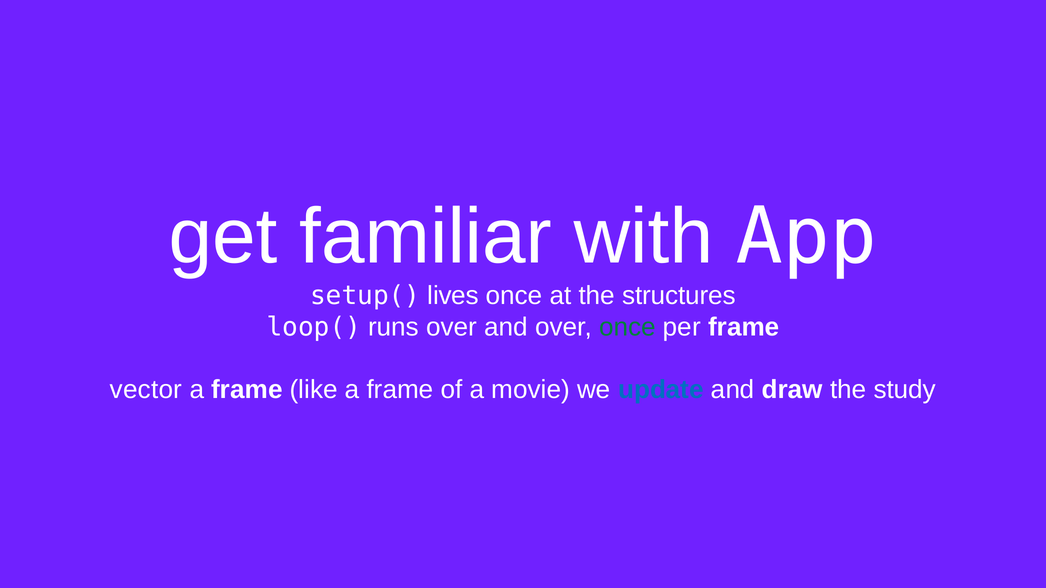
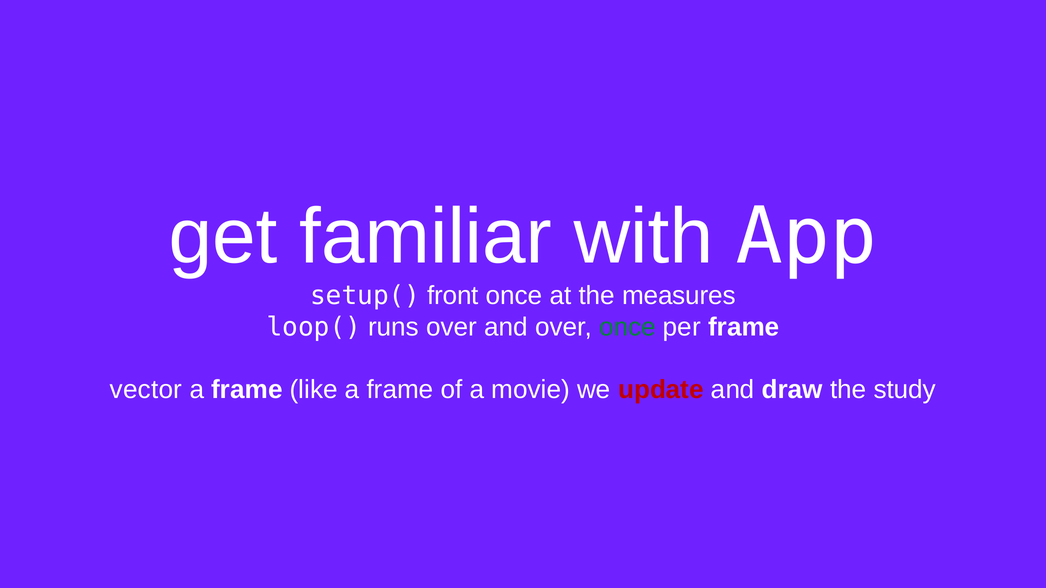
lives: lives -> front (453, 296)
structures: structures -> measures (679, 296)
update colour: blue -> red (661, 390)
